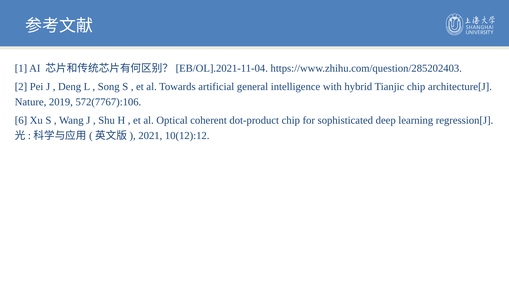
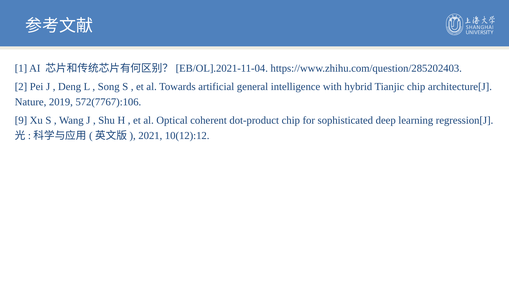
6: 6 -> 9 (21, 121)
